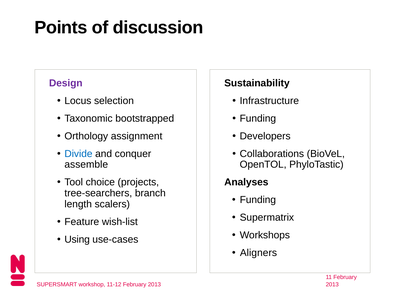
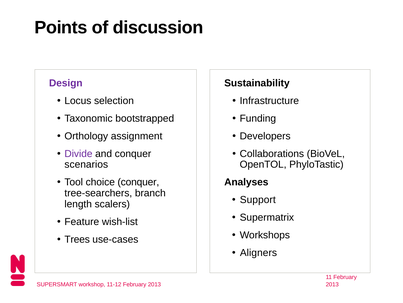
Divide colour: blue -> purple (78, 153)
assemble: assemble -> scenarios (86, 164)
choice projects: projects -> conquer (138, 182)
Funding: Funding -> Support (258, 199)
Using: Using -> Trees (77, 239)
